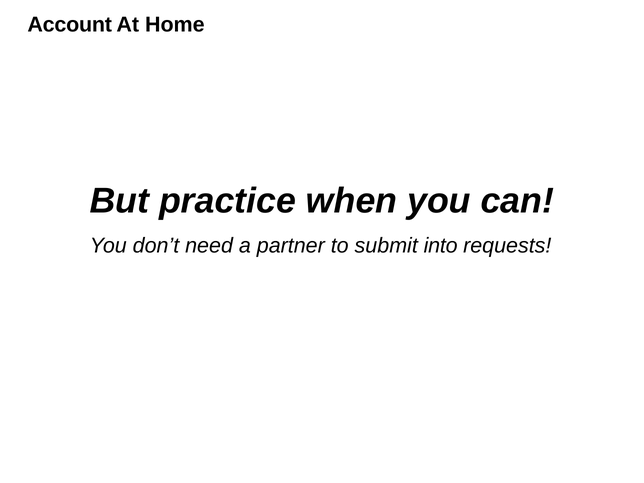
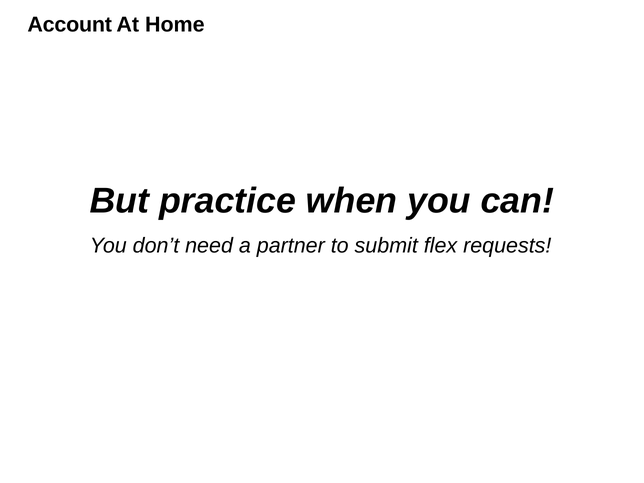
into: into -> flex (440, 246)
